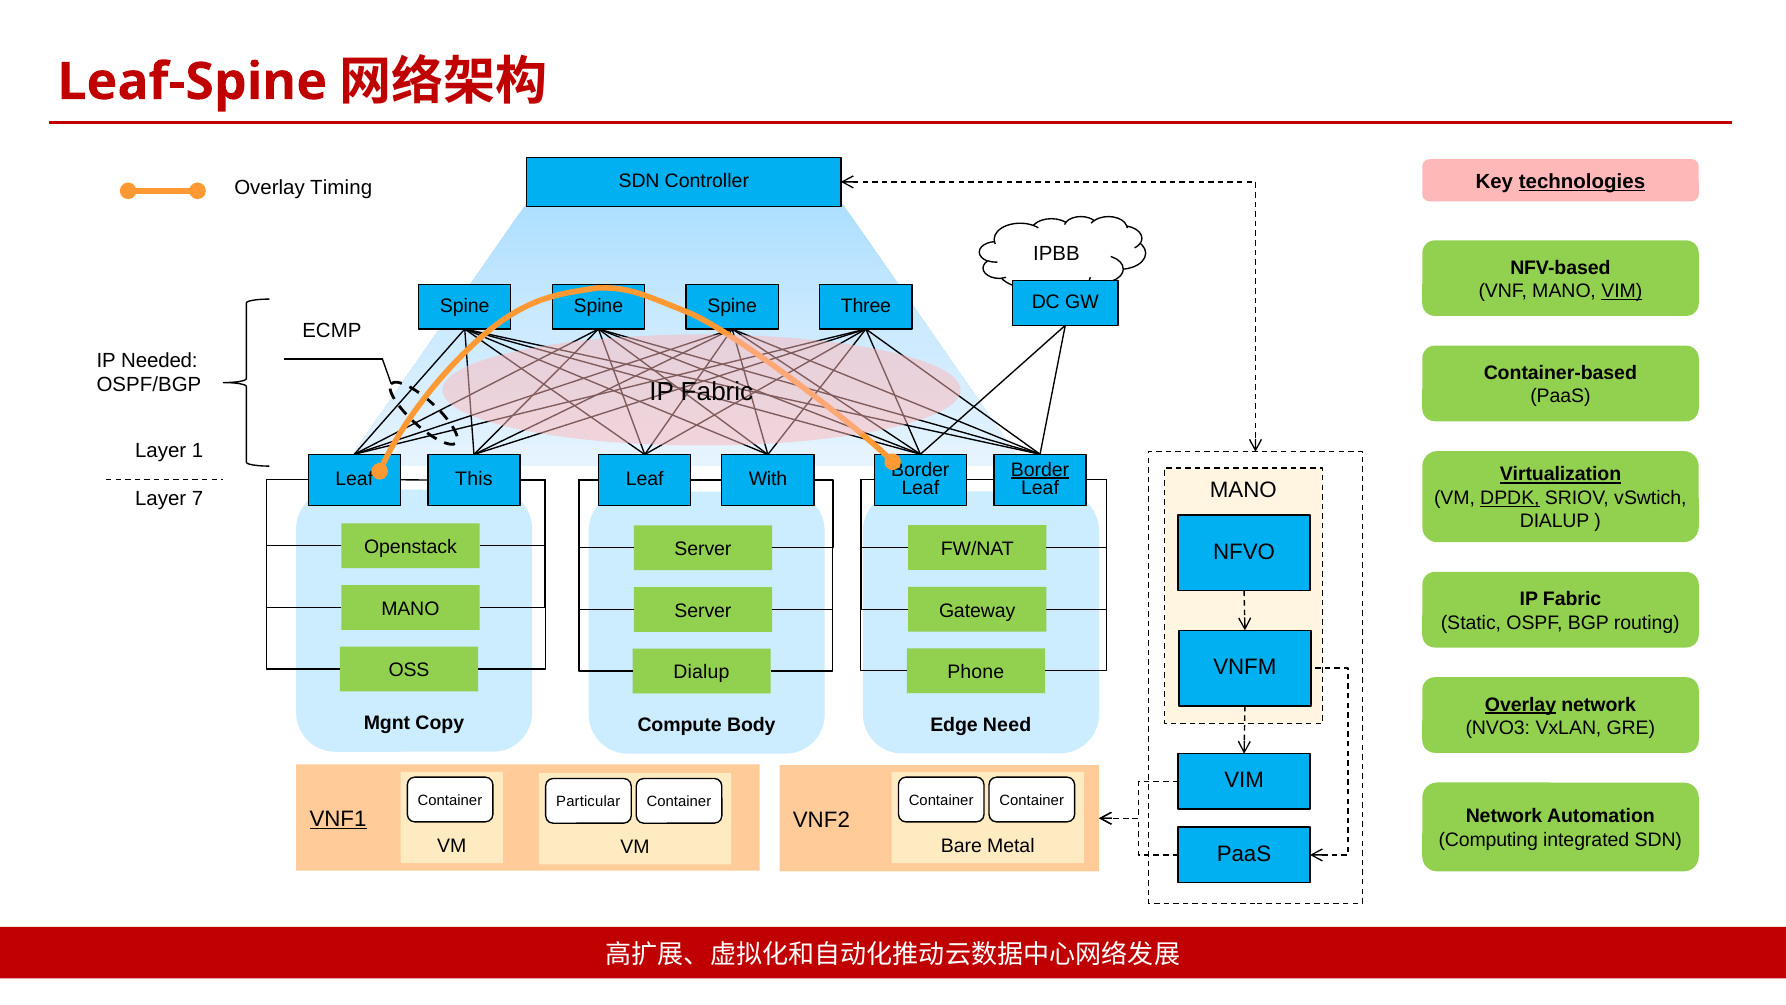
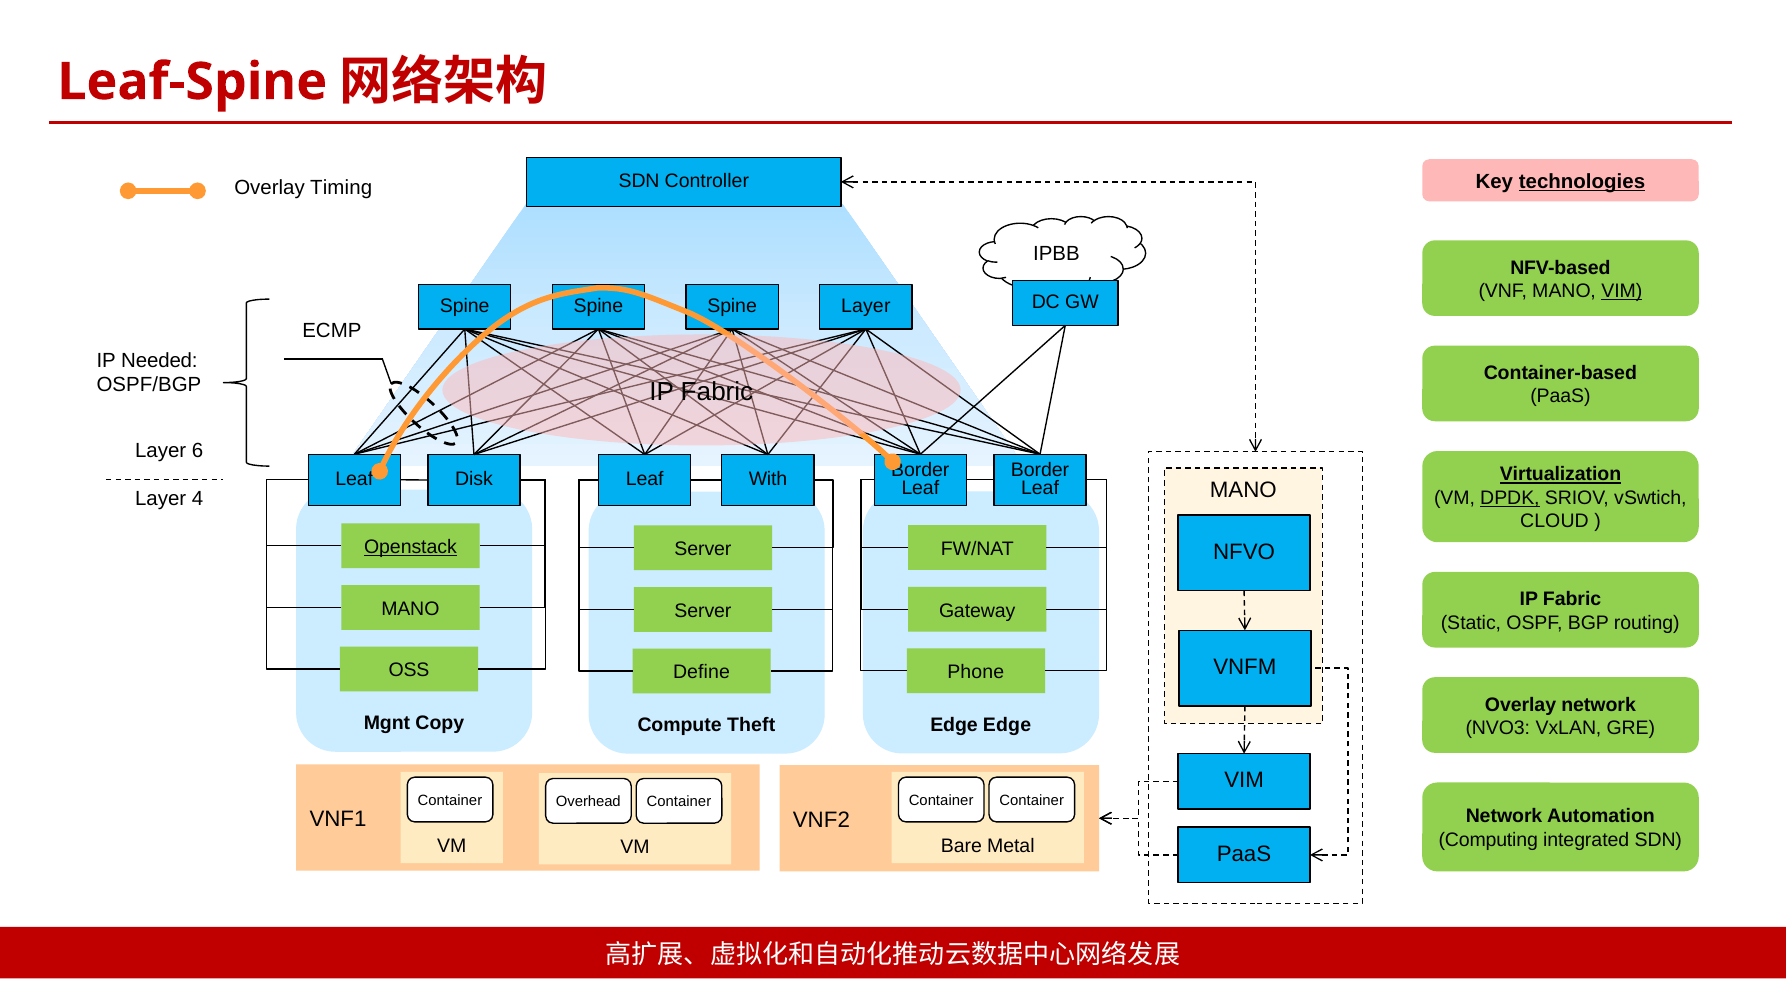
Spine Three: Three -> Layer (866, 306)
1: 1 -> 6 (198, 451)
Border underline: present -> none (1040, 469)
This: This -> Disk (474, 479)
7: 7 -> 4 (198, 499)
DIALUP: DIALUP -> CLOUD (1554, 521)
Openstack underline: none -> present (410, 547)
Dialup: Dialup -> Define (701, 672)
Overlay underline: present -> none (1521, 704)
Edge Need: Need -> Edge (1007, 725)
Body: Body -> Theft (751, 725)
Particular: Particular -> Overhead (588, 802)
VNF1 underline: present -> none (338, 819)
